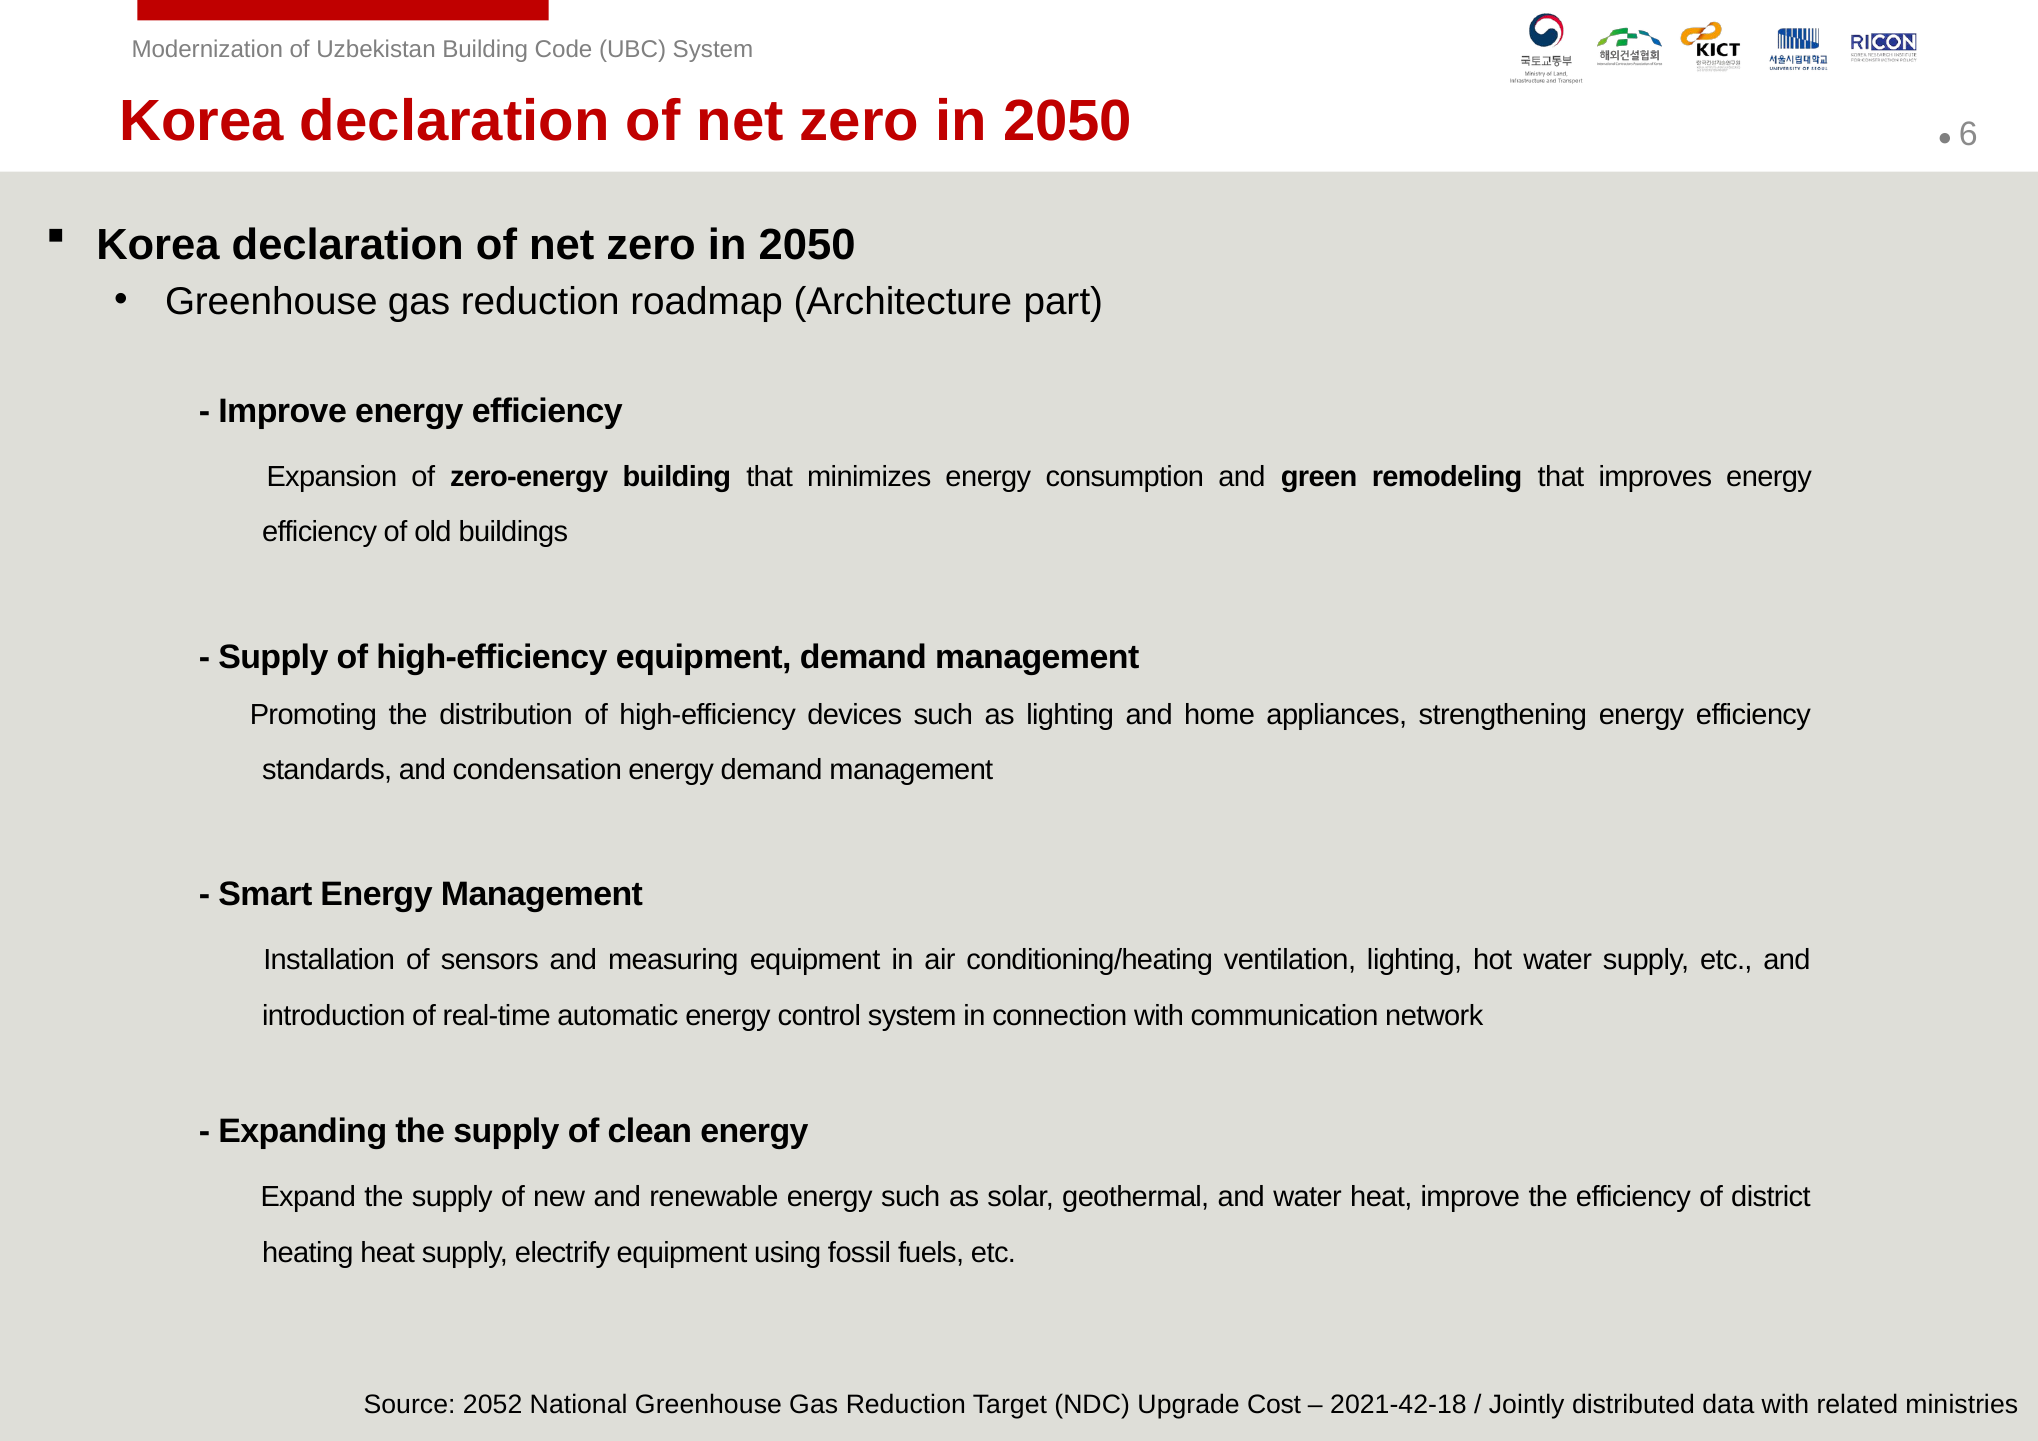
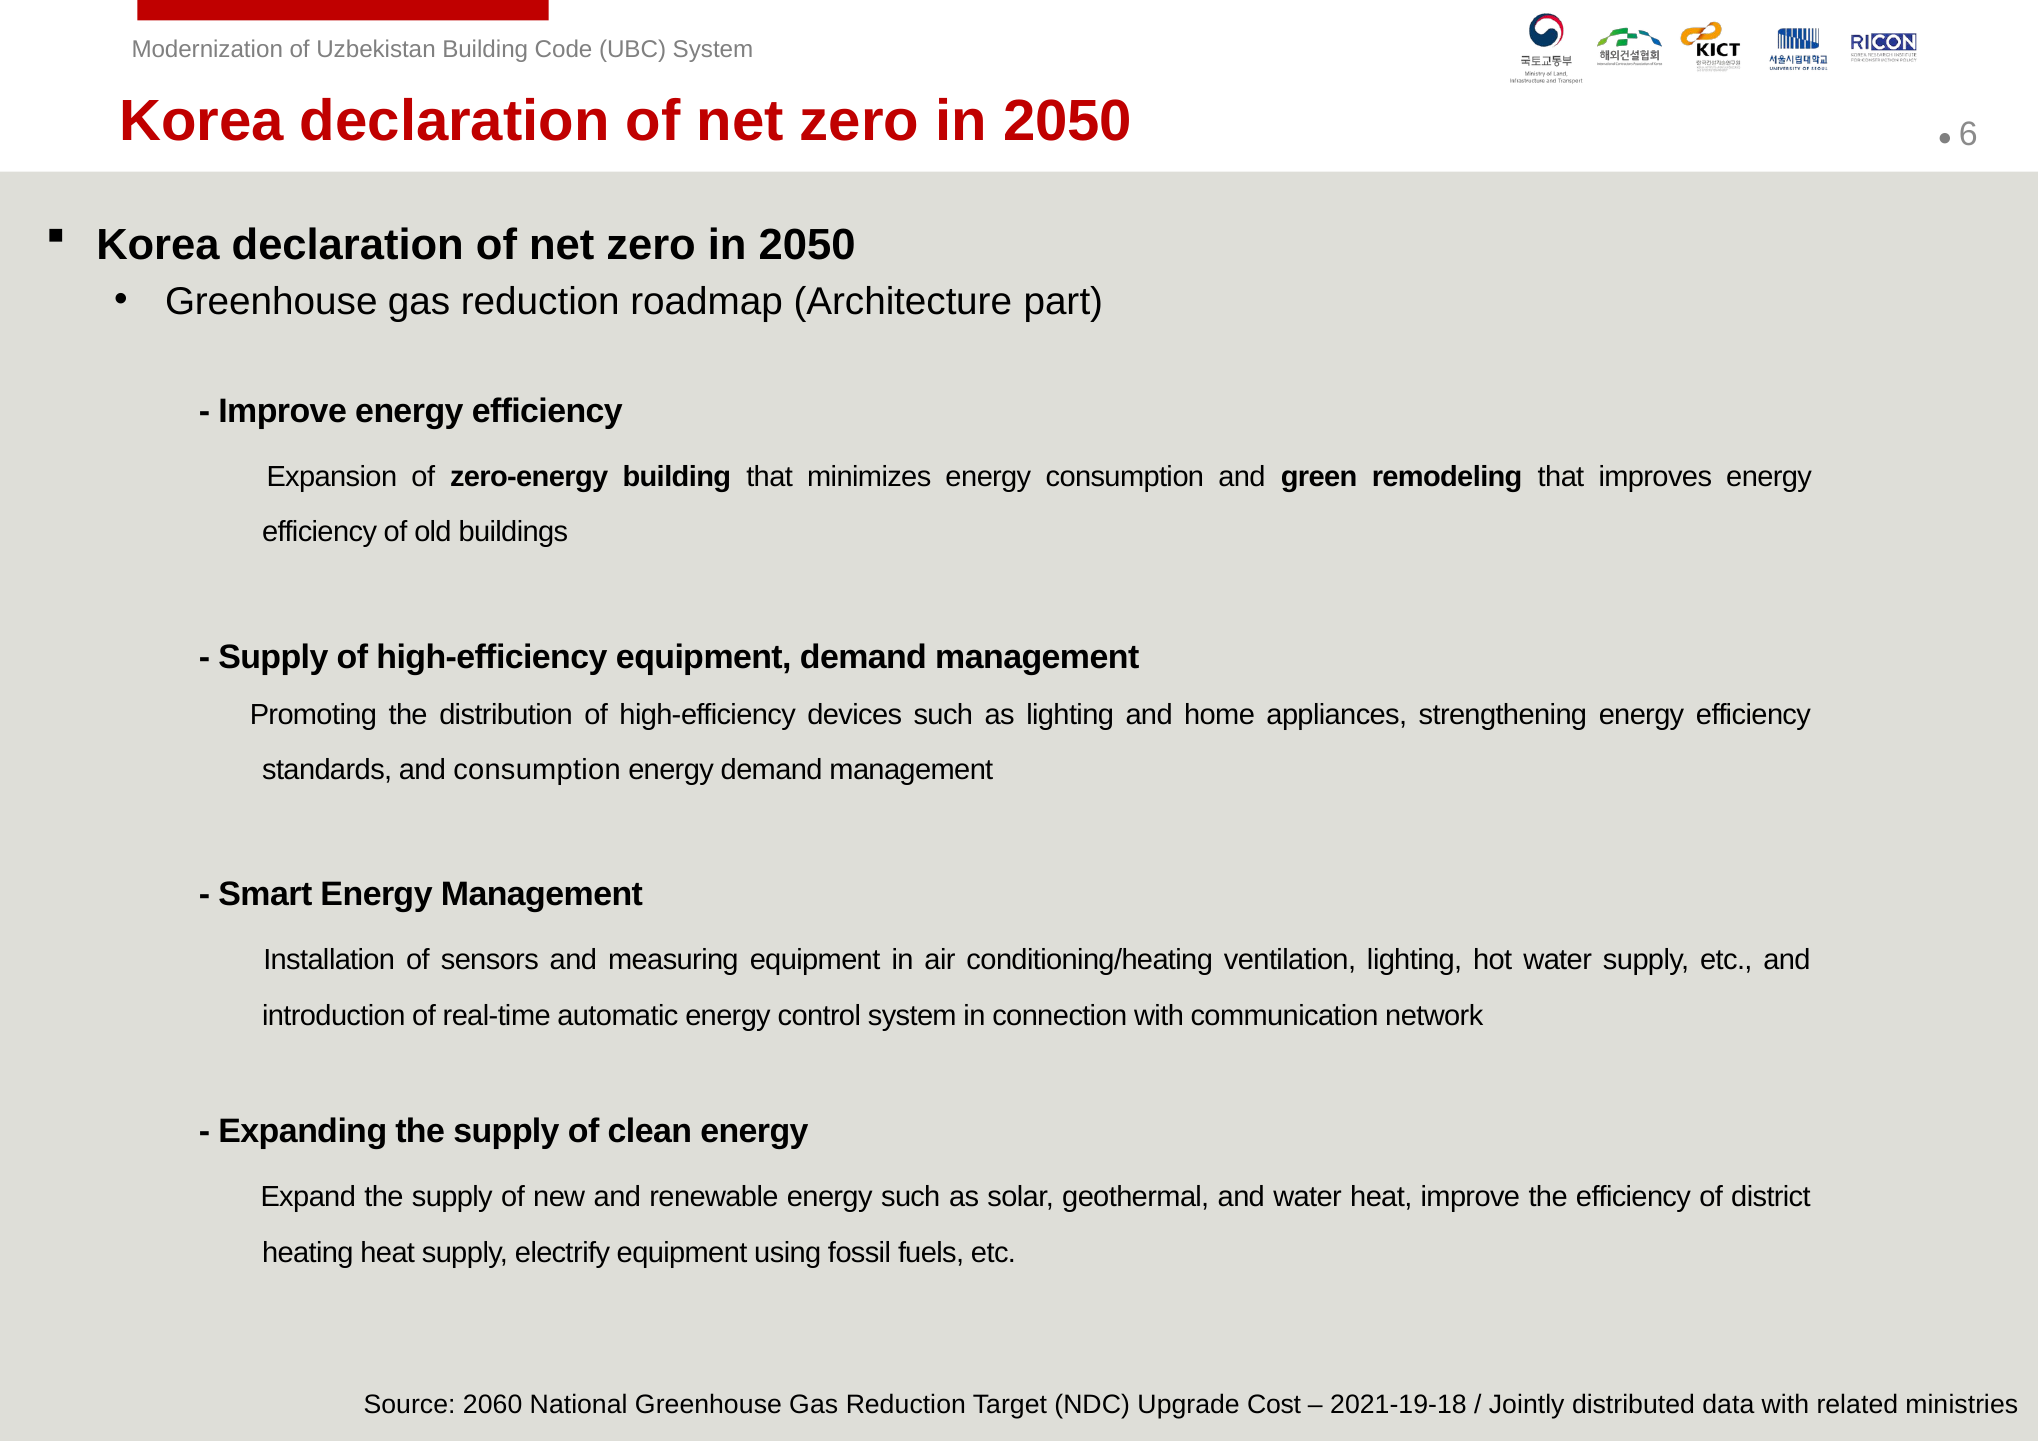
and condensation: condensation -> consumption (537, 770)
2052: 2052 -> 2060 (493, 1404)
2021-42-18: 2021-42-18 -> 2021-19-18 (1398, 1404)
